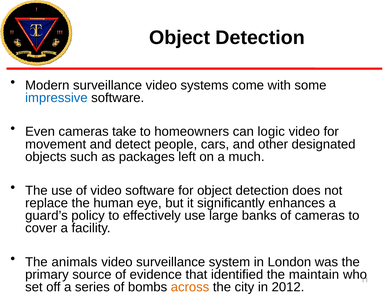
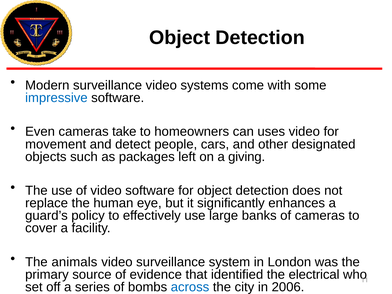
logic: logic -> uses (271, 132)
much: much -> giving (247, 157)
maintain: maintain -> electrical (314, 275)
across colour: orange -> blue (190, 287)
2012: 2012 -> 2006 (288, 287)
